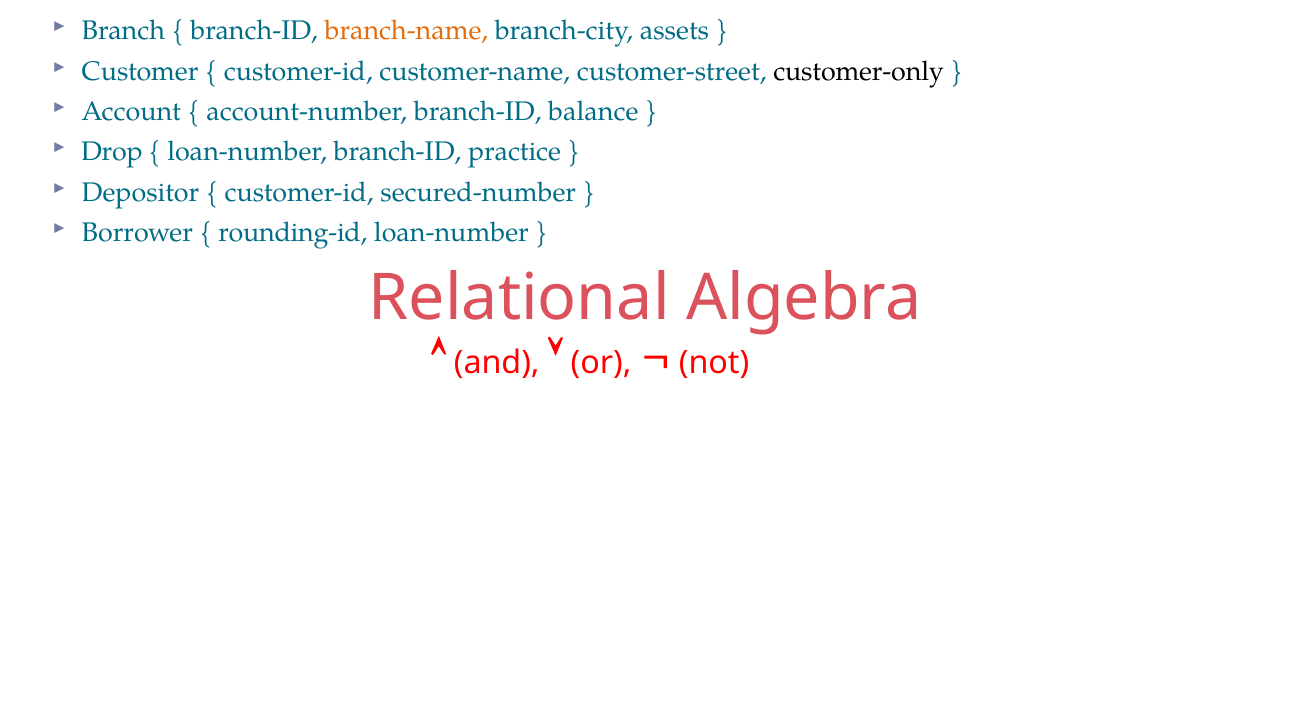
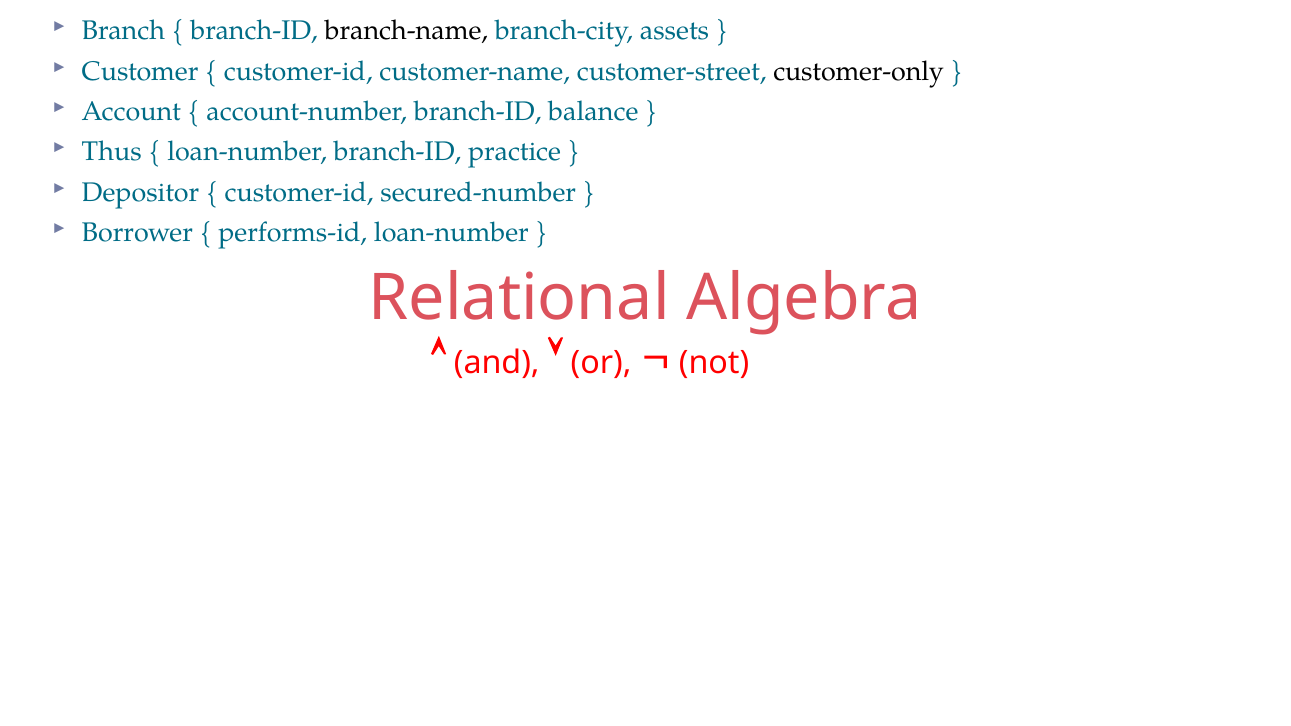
branch-name colour: orange -> black (406, 31)
Drop: Drop -> Thus (112, 152)
rounding-id: rounding-id -> performs-id (293, 233)
